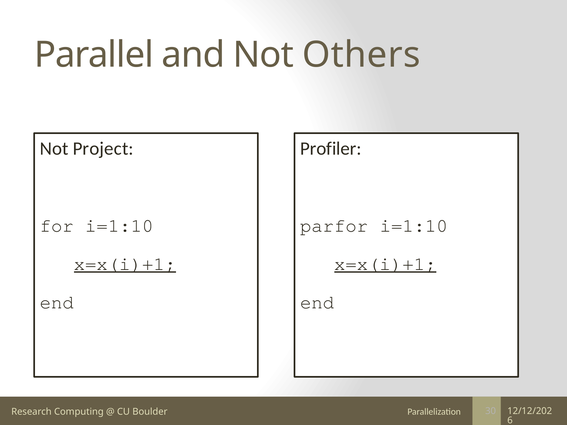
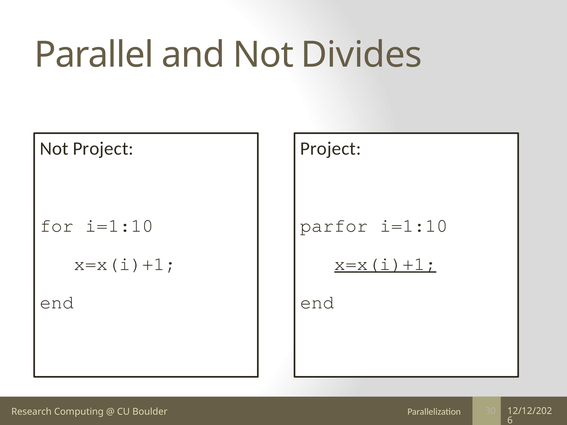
Others: Others -> Divides (362, 55)
Profiler: Profiler -> Project (331, 149)
x=x(i)+1 underline: present -> none (125, 264)
